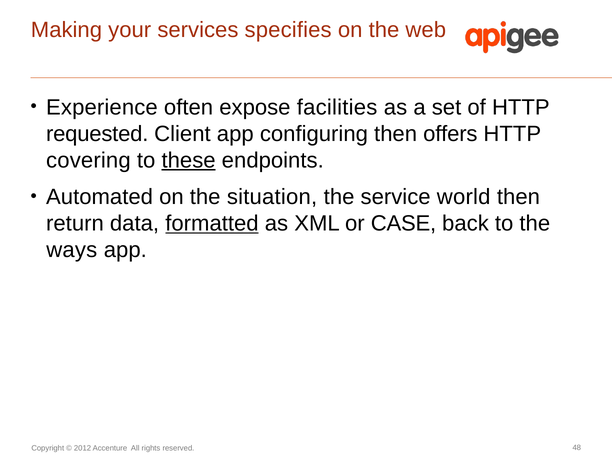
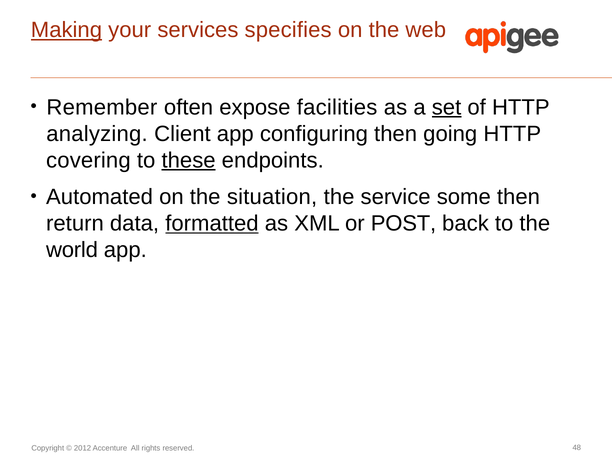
Making underline: none -> present (66, 30)
Experience: Experience -> Remember (102, 107)
set underline: none -> present (447, 107)
requested: requested -> analyzing (97, 134)
offers: offers -> going (450, 134)
world: world -> some (464, 197)
CASE: CASE -> POST (404, 223)
ways: ways -> world (72, 250)
